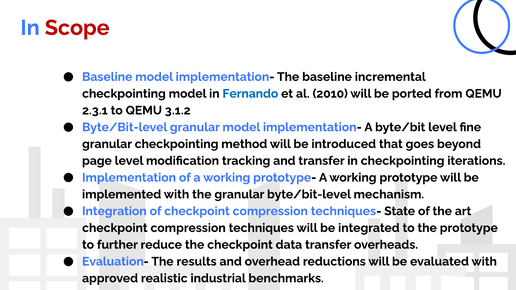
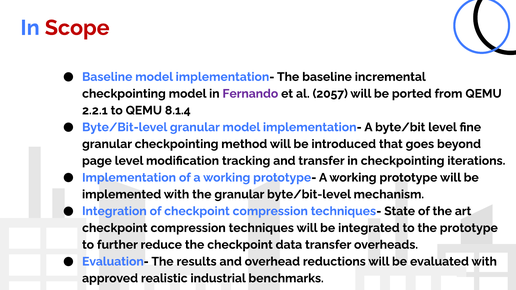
Fernando colour: blue -> purple (250, 94)
2010: 2010 -> 2057 (330, 94)
2.3.1: 2.3.1 -> 2.2.1 (95, 111)
3.1.2: 3.1.2 -> 8.1.4 (178, 111)
